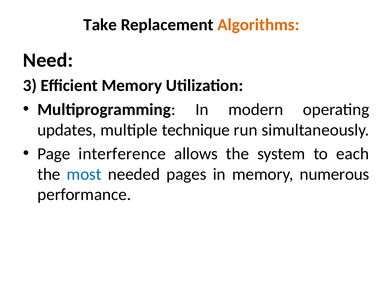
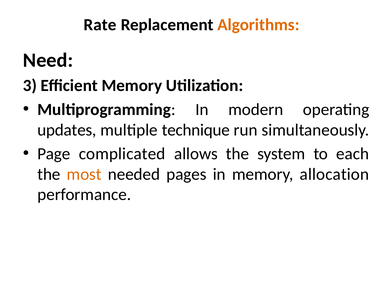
Take: Take -> Rate (100, 25)
interference: interference -> complicated (122, 154)
most colour: blue -> orange (84, 174)
numerous: numerous -> allocation (334, 174)
